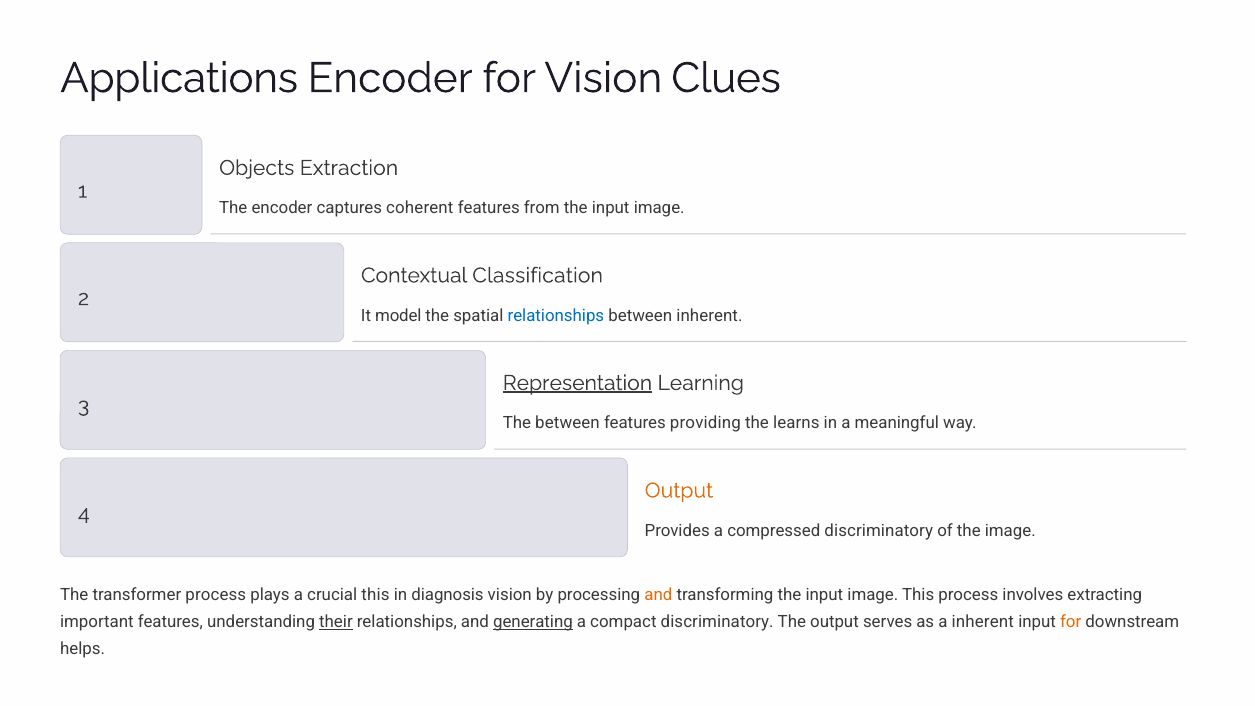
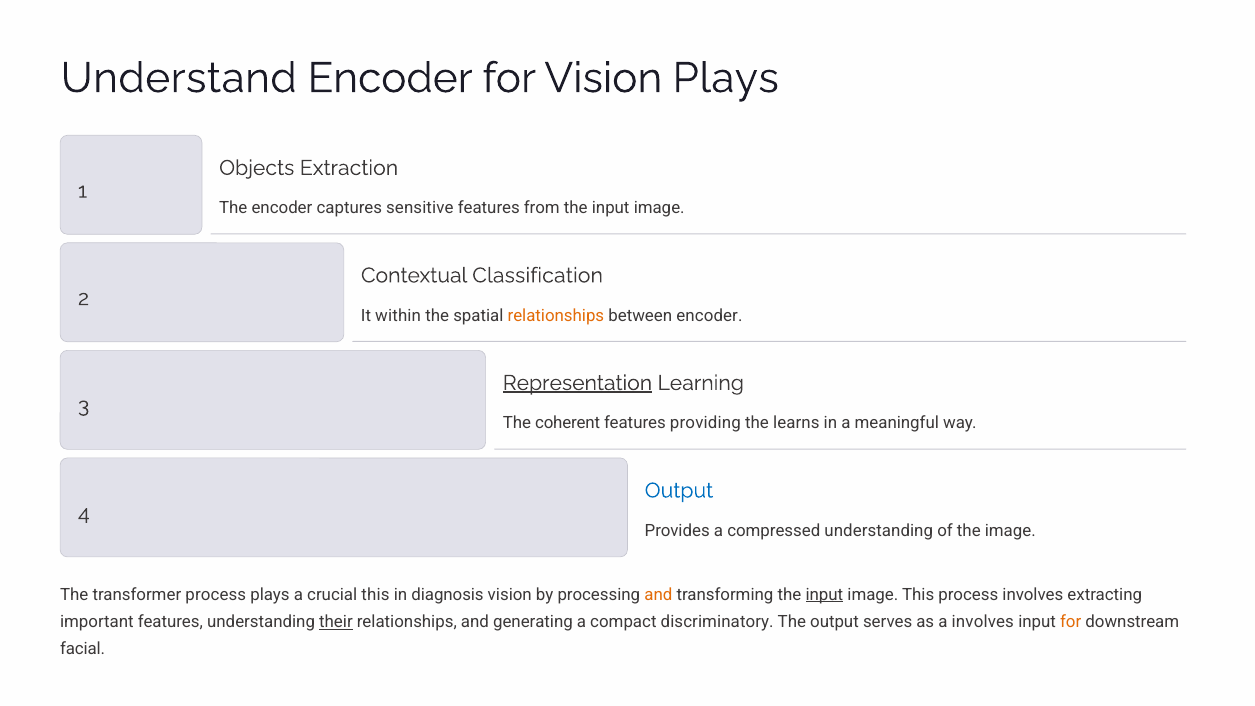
Applications: Applications -> Understand (179, 78)
Vision Clues: Clues -> Plays (726, 78)
coherent: coherent -> sensitive (420, 208)
model: model -> within (398, 315)
relationships colour: blue -> orange (556, 315)
between inherent: inherent -> encoder (709, 315)
The between: between -> coherent (568, 423)
Output colour: orange -> blue (679, 491)
compressed discriminatory: discriminatory -> understanding (879, 530)
input underline: none -> present (824, 594)
generating underline: present -> none (533, 622)
a inherent: inherent -> involves (983, 622)
helps: helps -> facial (83, 649)
